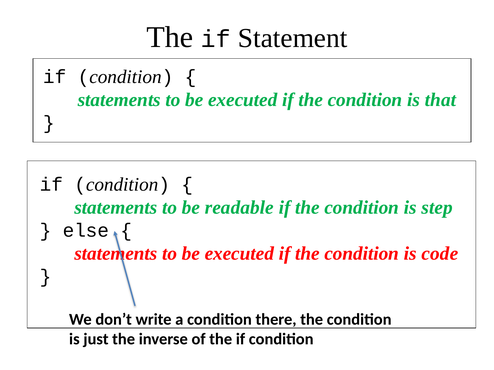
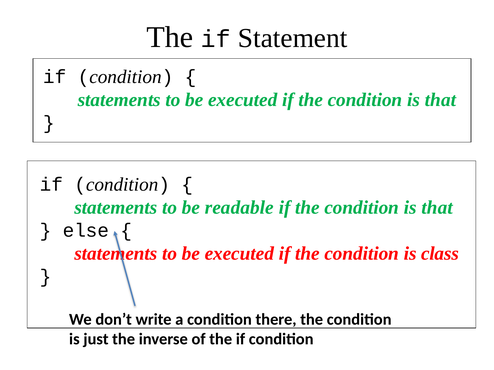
step: step -> that (437, 208)
code: code -> class (440, 254)
